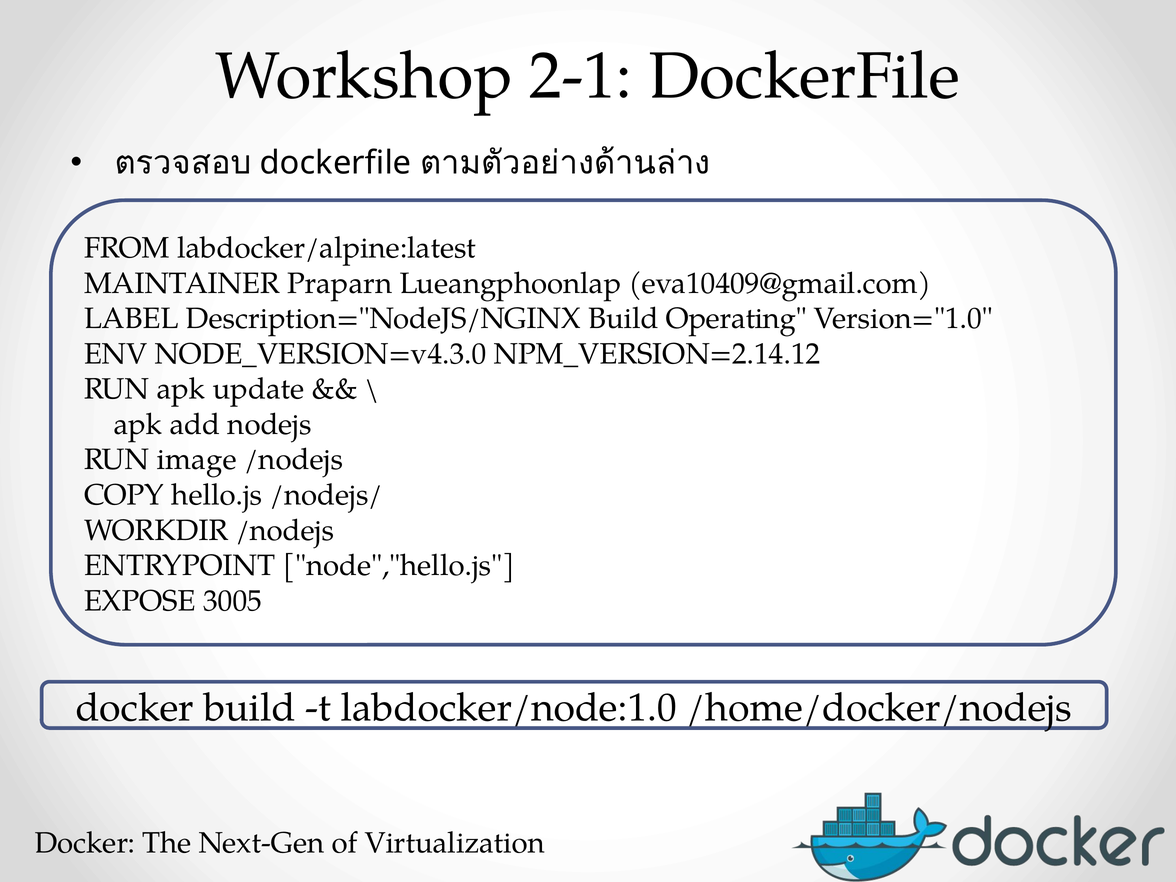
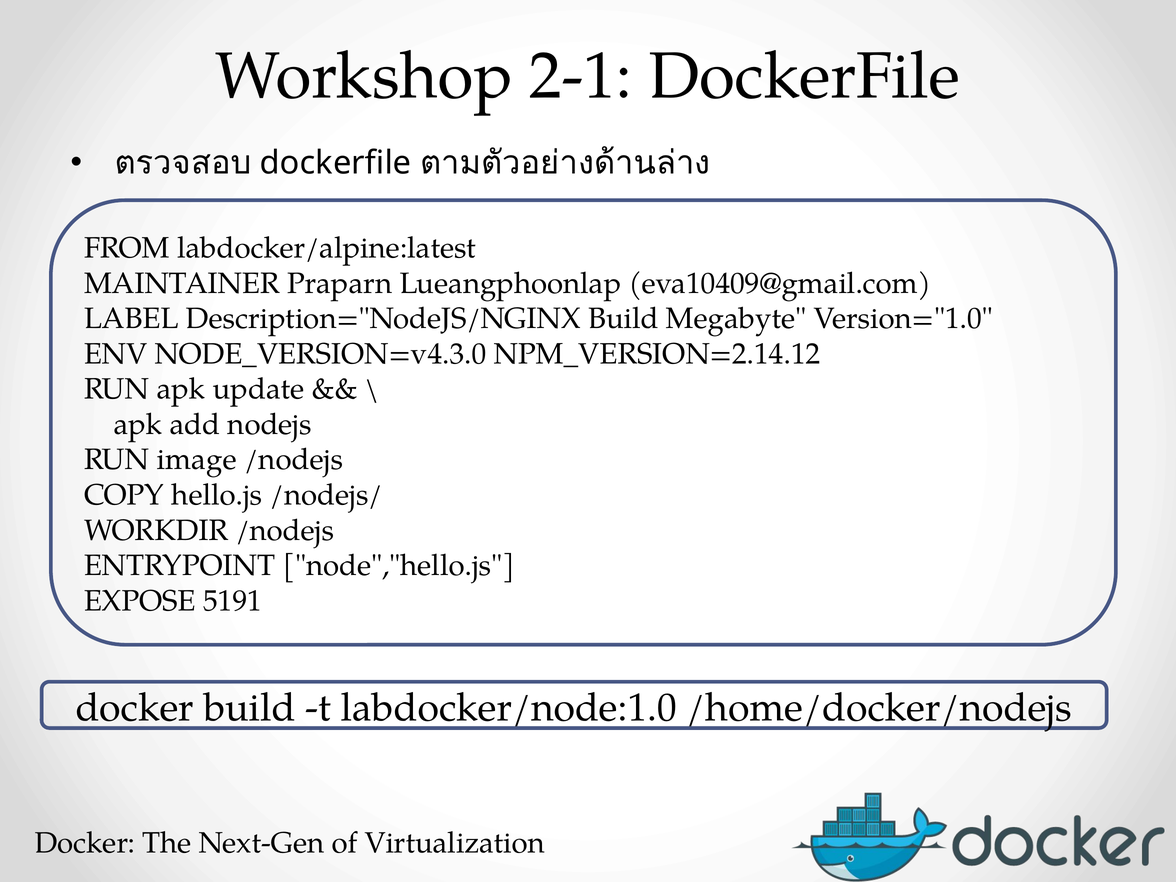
Operating: Operating -> Megabyte (736, 319)
3005: 3005 -> 5191 (233, 601)
